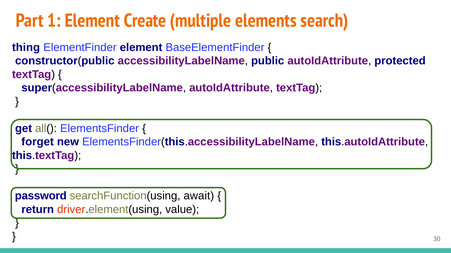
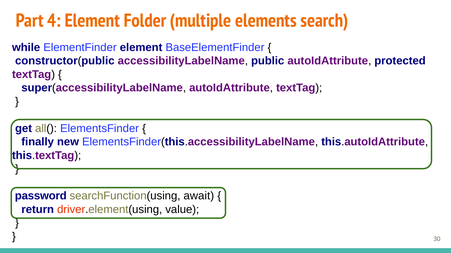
1: 1 -> 4 (54, 21)
Create: Create -> Folder (145, 21)
thing: thing -> while (26, 48)
forget: forget -> finally (38, 142)
